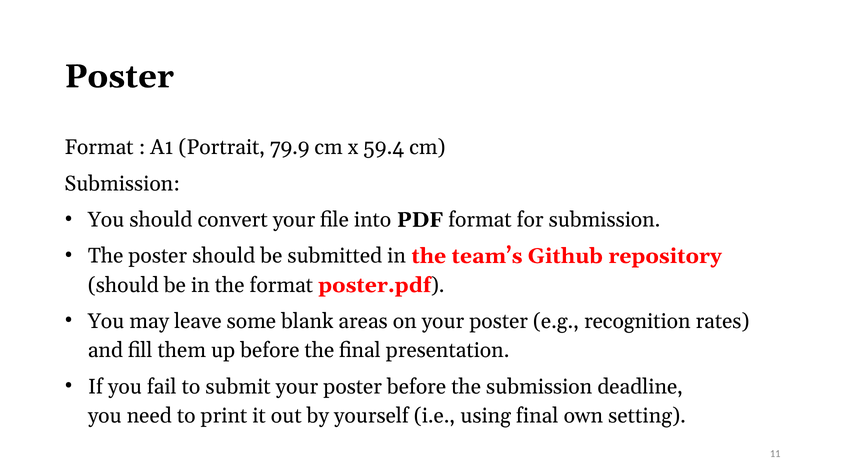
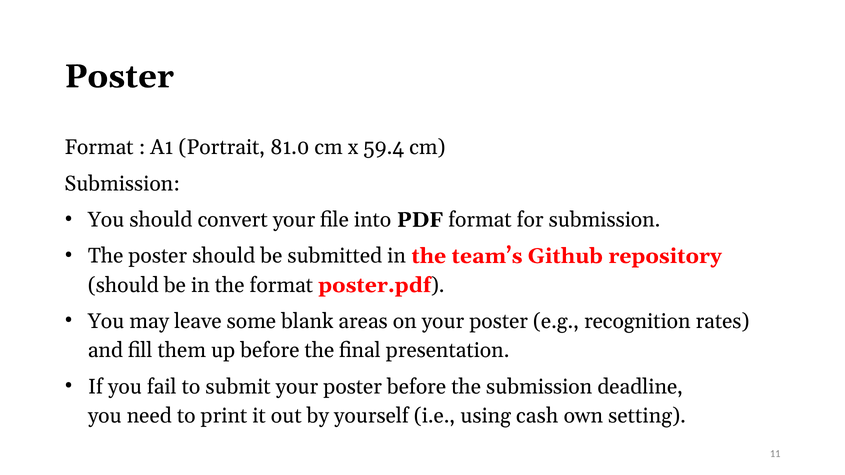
79.9: 79.9 -> 81.0 (290, 148)
using final: final -> cash (537, 416)
